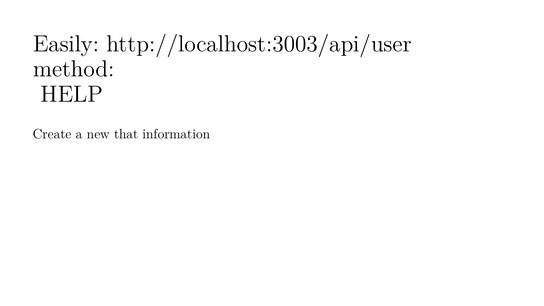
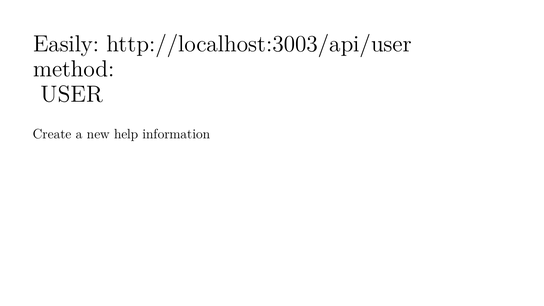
HELP: HELP -> USER (72, 94)
that: that -> help (126, 134)
